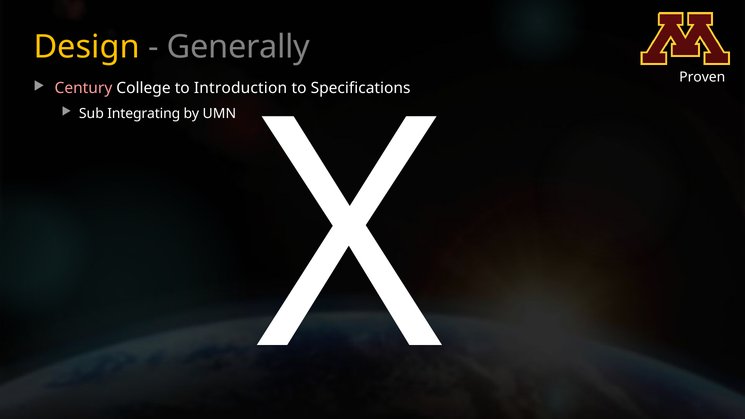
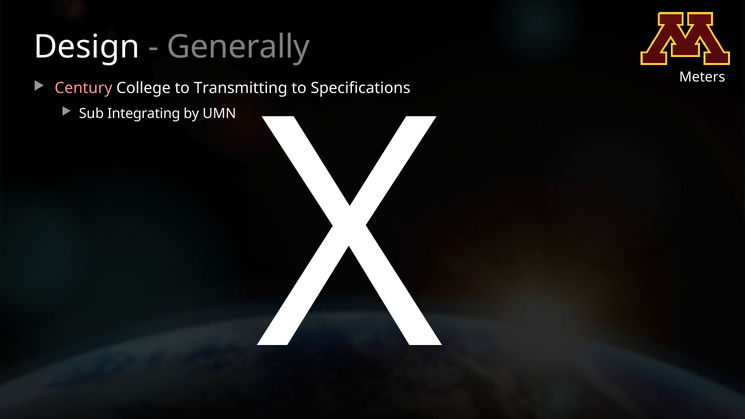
Design colour: yellow -> white (87, 47)
Proven: Proven -> Meters (702, 77)
Introduction: Introduction -> Transmitting (241, 88)
